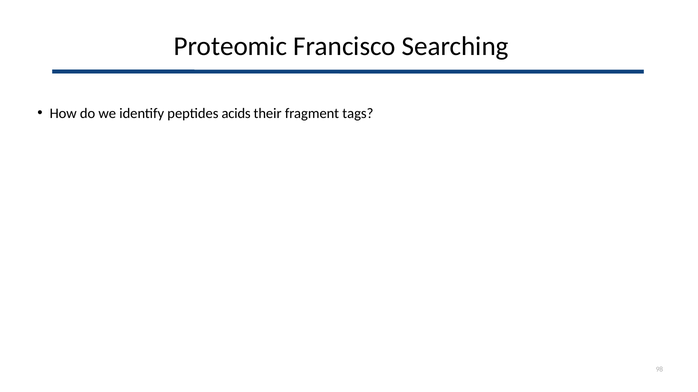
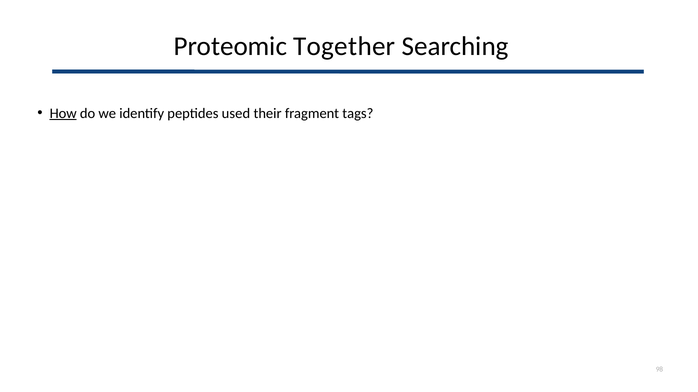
Francisco: Francisco -> Together (344, 46)
How underline: none -> present (63, 113)
acids: acids -> used (236, 113)
